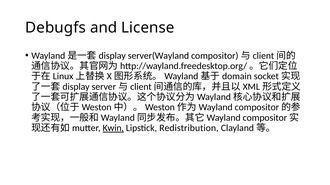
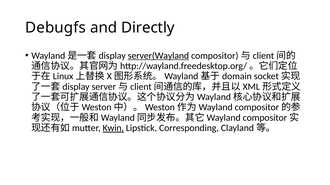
License: License -> Directly (148, 28)
server(Wayland underline: none -> present (158, 56)
Redistribution: Redistribution -> Corresponding (189, 128)
